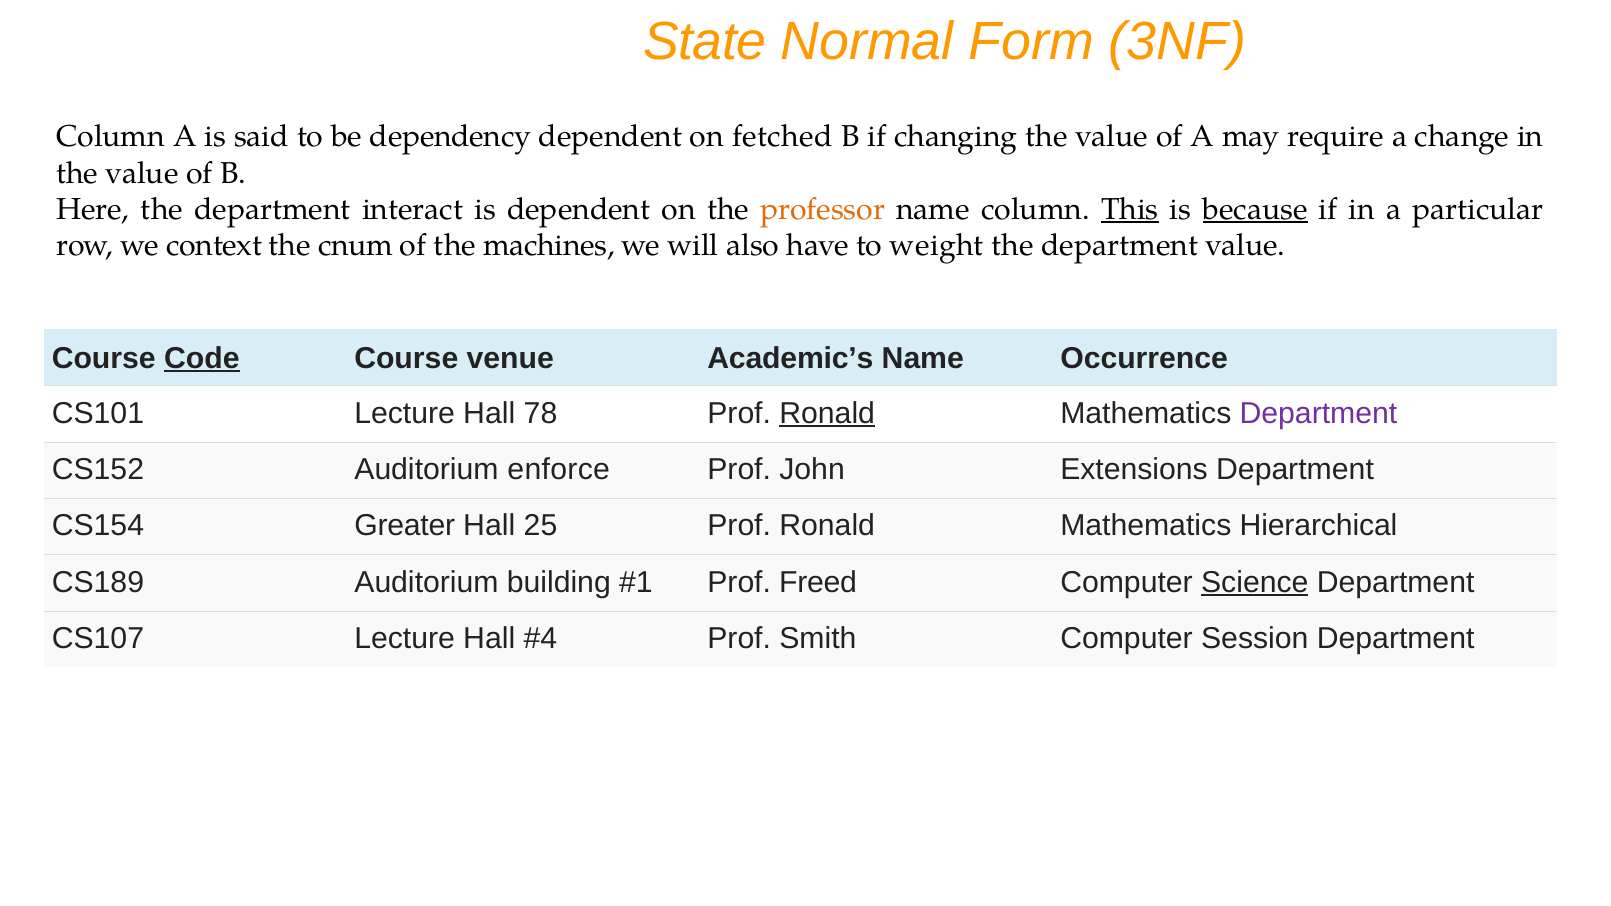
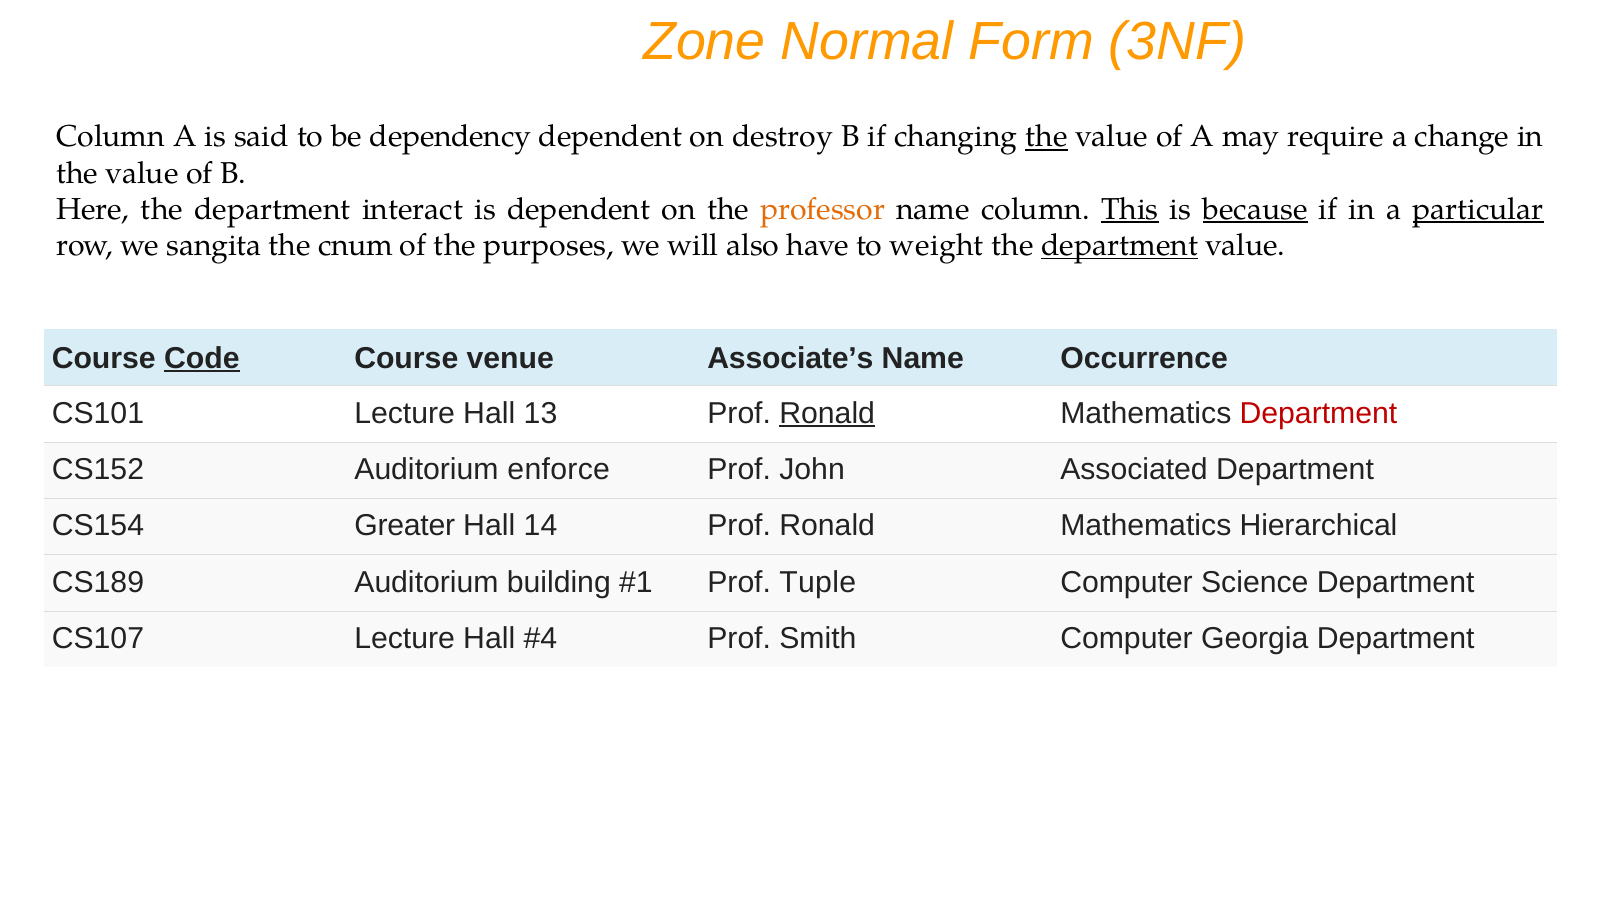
State: State -> Zone (704, 42)
fetched: fetched -> destroy (783, 137)
the underline: none -> present (1047, 137)
particular underline: none -> present (1478, 209)
context: context -> sangita (214, 246)
machines: machines -> purposes (549, 246)
department underline: none -> present (1120, 246)
Academic’s: Academic’s -> Associate’s (790, 358)
78: 78 -> 13 (541, 413)
Department colour: purple -> red (1318, 413)
Extensions: Extensions -> Associated (1134, 470)
25: 25 -> 14 (541, 526)
Freed: Freed -> Tuple (818, 582)
Science underline: present -> none (1255, 582)
Session: Session -> Georgia (1255, 639)
